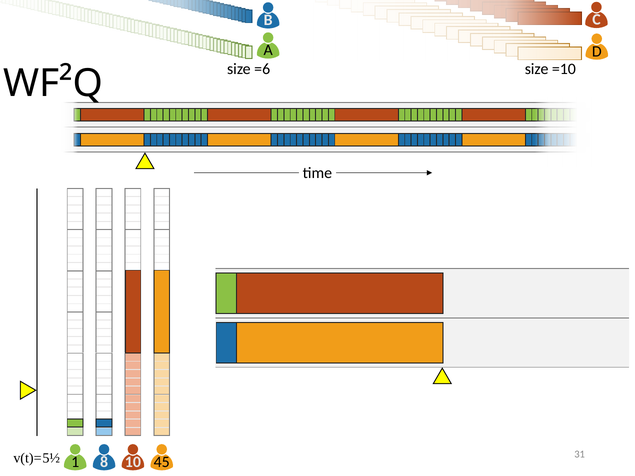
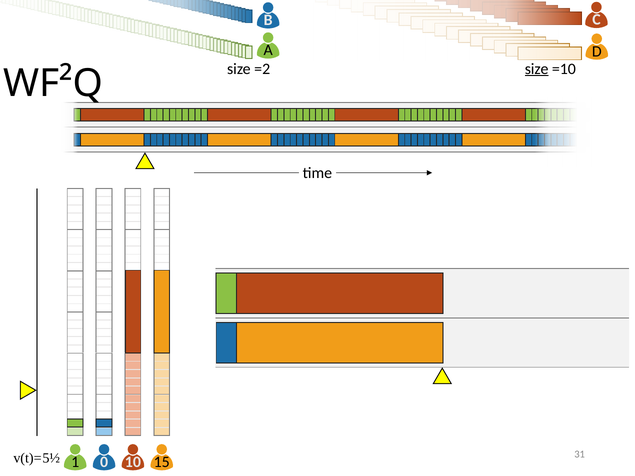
=6: =6 -> =2 (262, 69)
size underline: none -> present (537, 69)
8: 8 -> 0 (104, 462)
45: 45 -> 15 (162, 462)
